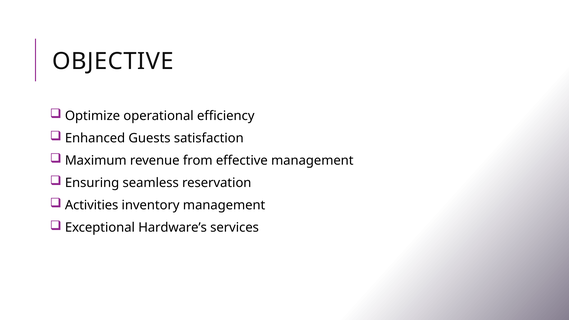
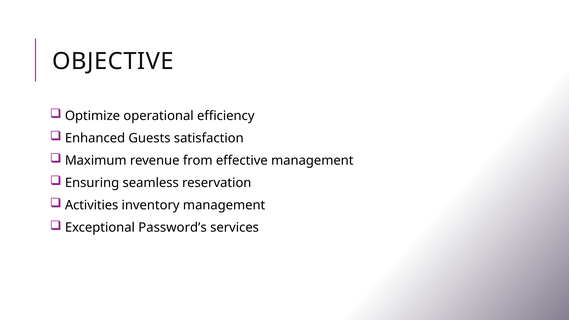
Hardware’s: Hardware’s -> Password’s (173, 228)
